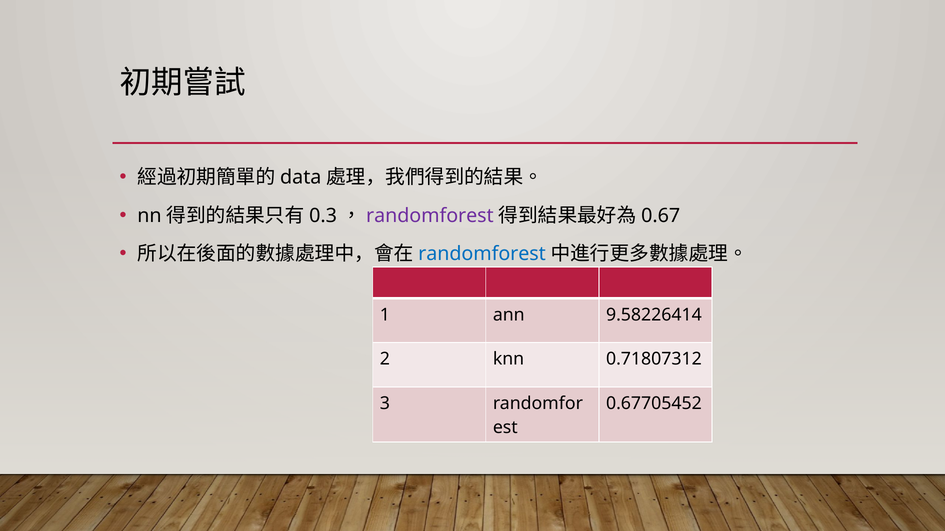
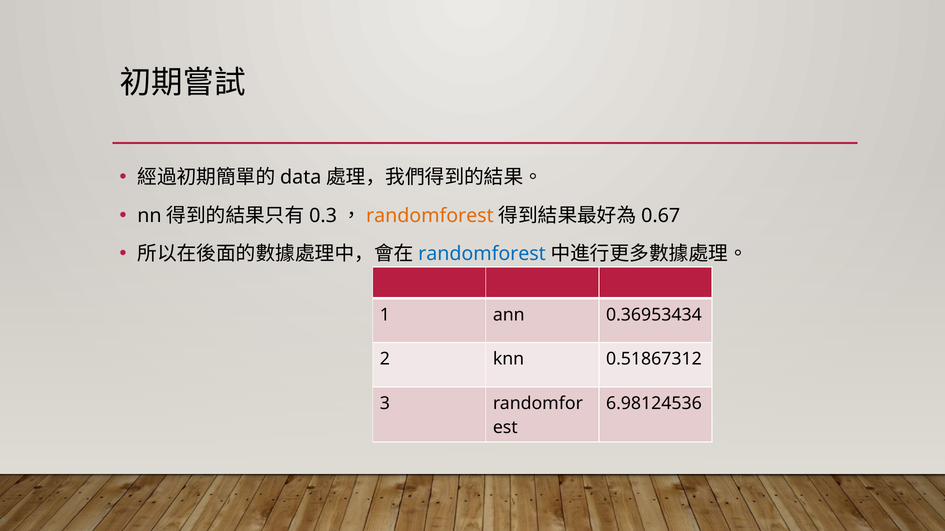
randomforest colour: purple -> orange (430, 216)
9.58226414: 9.58226414 -> 0.36953434 (654, 315)
0.71807312: 0.71807312 -> 0.51867312 (654, 359)
0.67705452: 0.67705452 -> 6.98124536 (654, 404)
